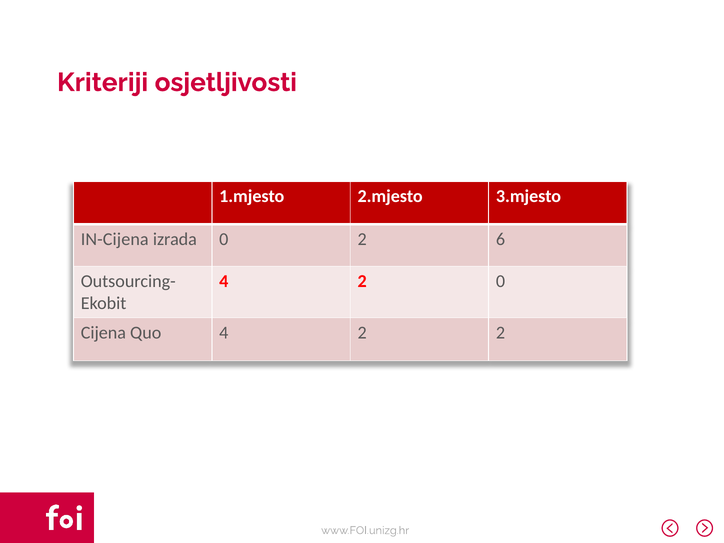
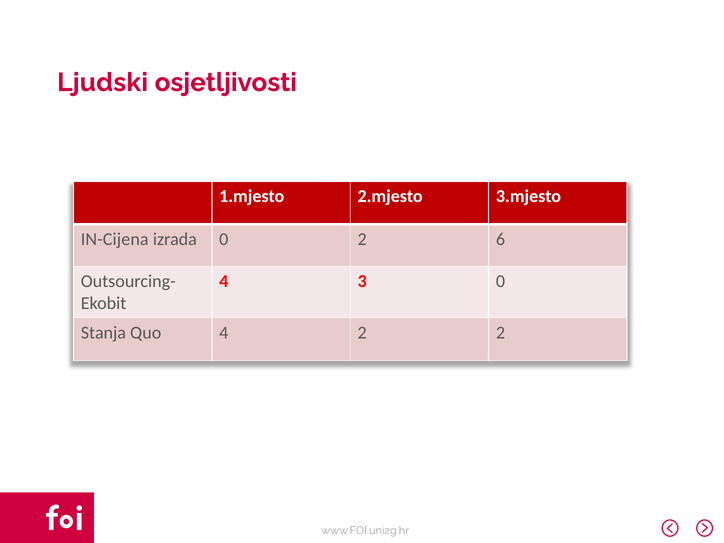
Kriteriji: Kriteriji -> Ljudski (103, 82)
2: 2 -> 3 (362, 281)
Cijena: Cijena -> Stanja (103, 333)
